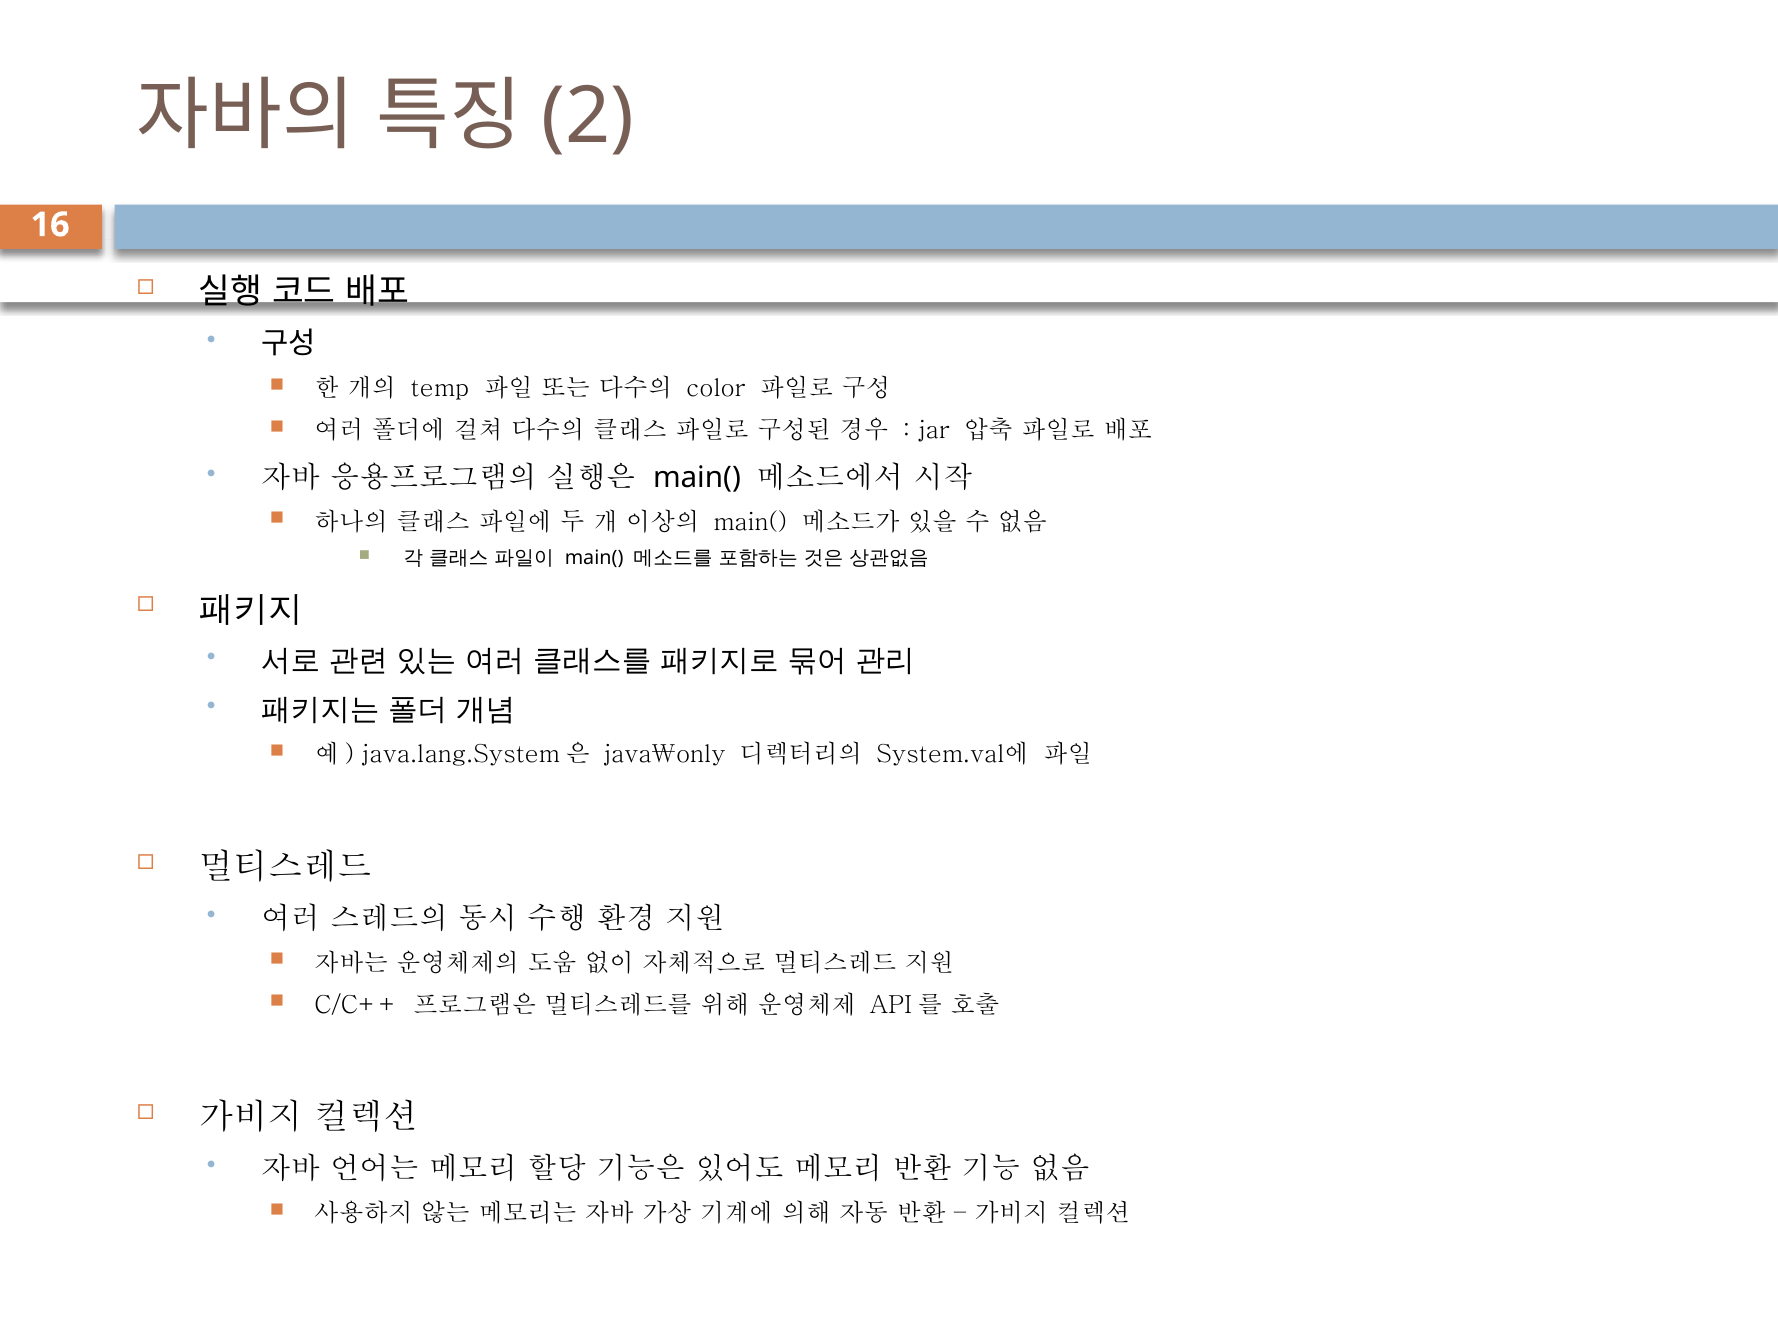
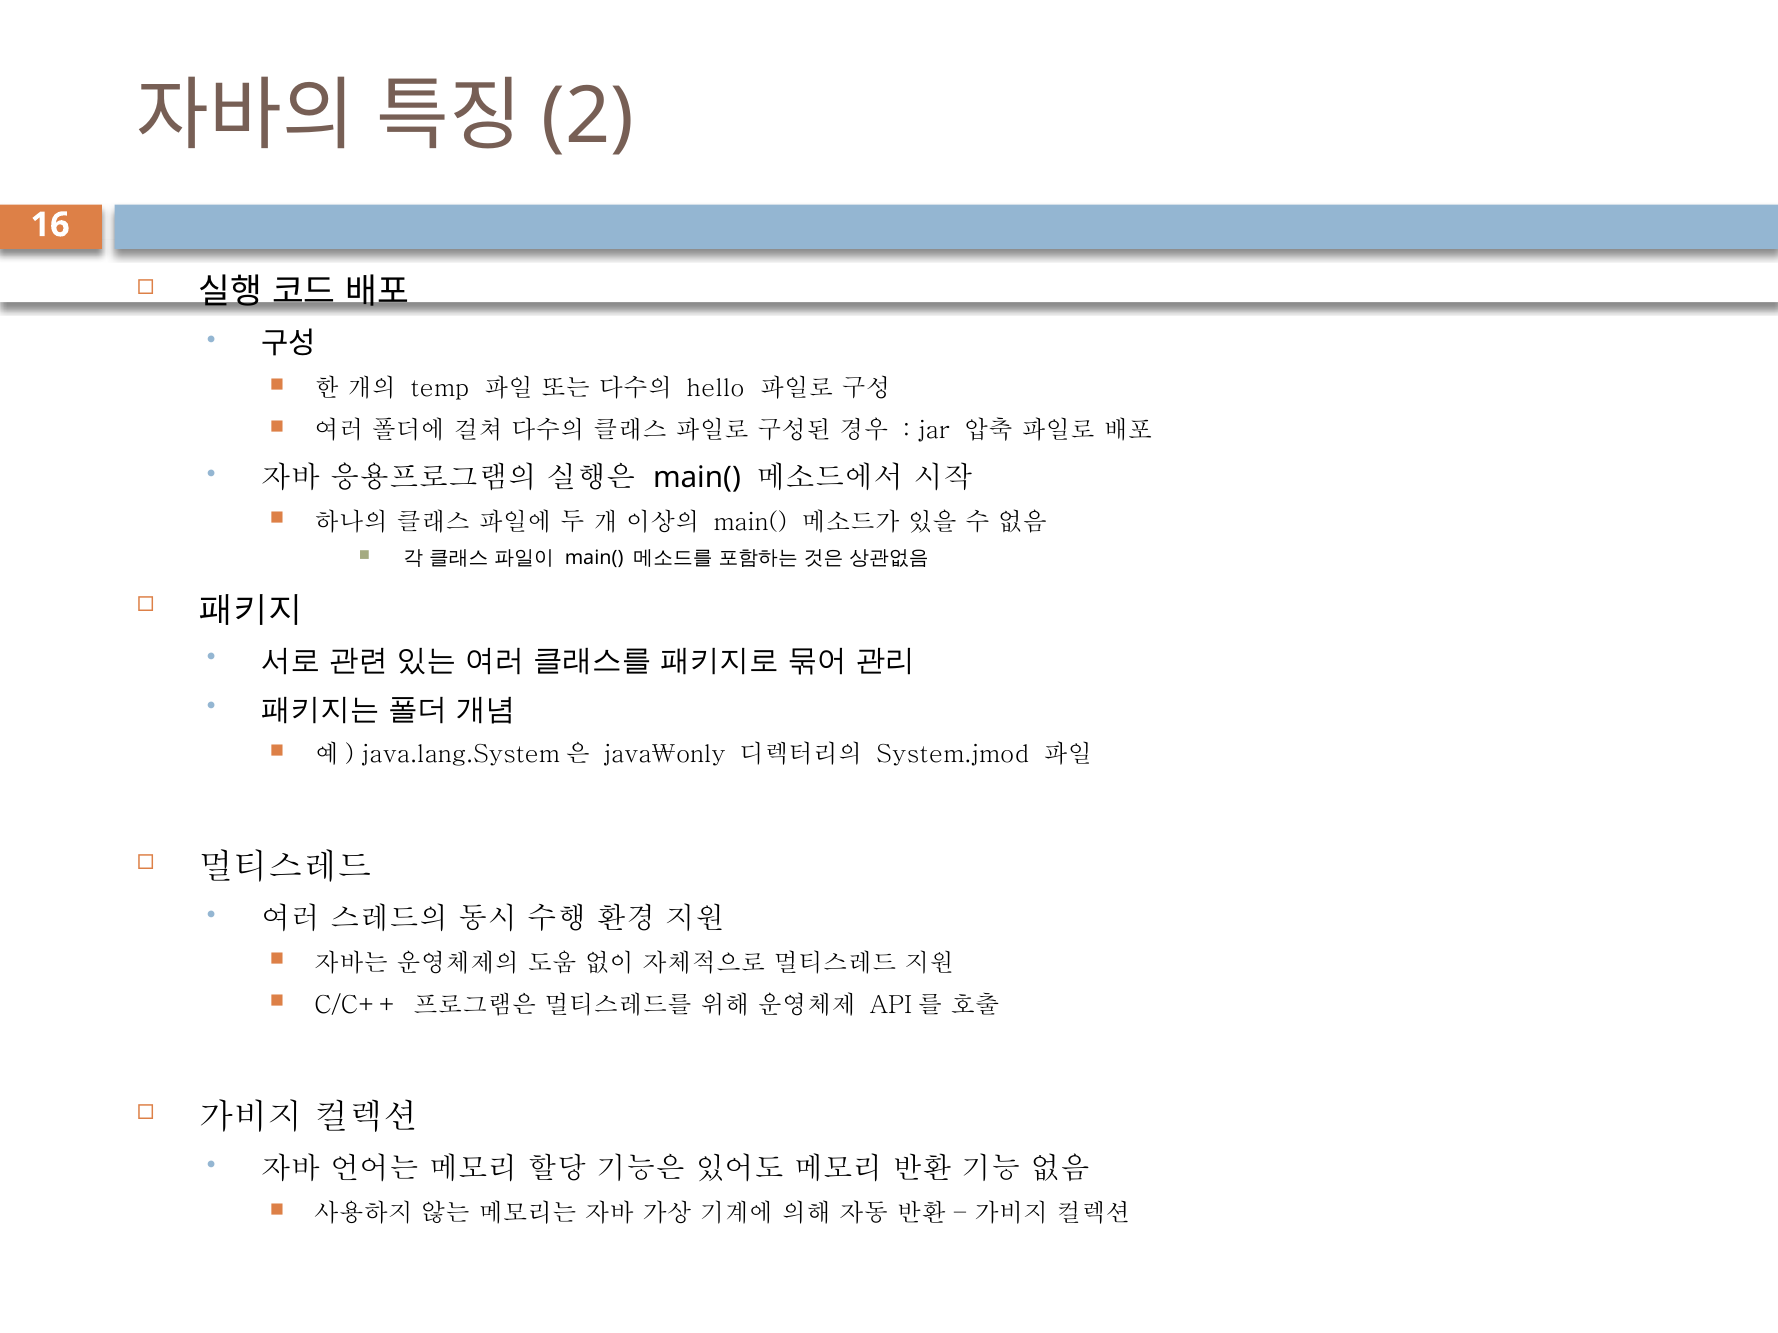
color: color -> hello (716, 389)
System.val에: System.val에 -> System.jmod (953, 755)
